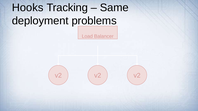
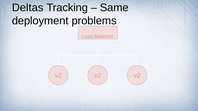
Hooks: Hooks -> Deltas (28, 8)
